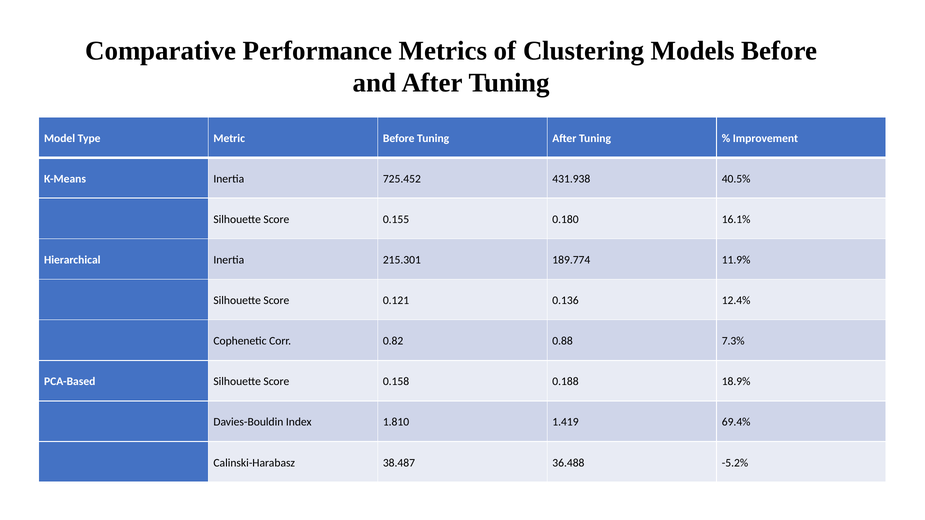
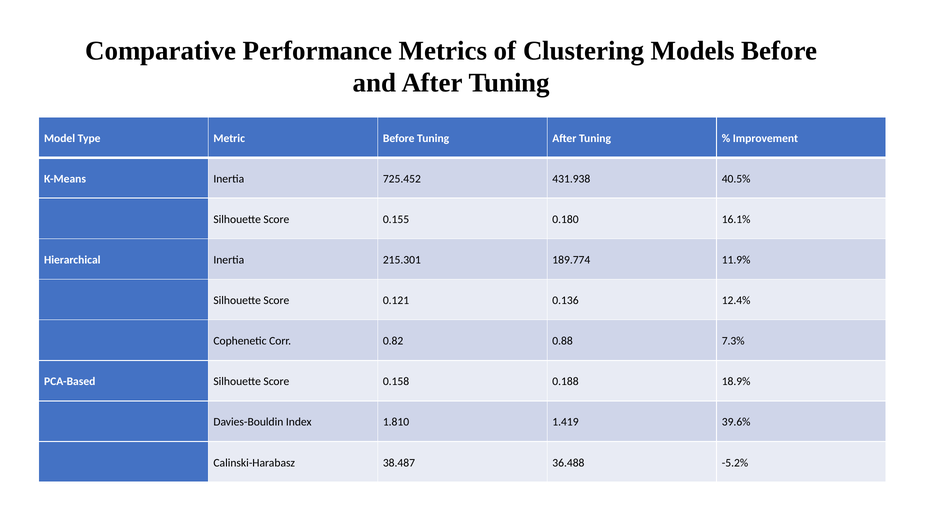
69.4%: 69.4% -> 39.6% (736, 422)
